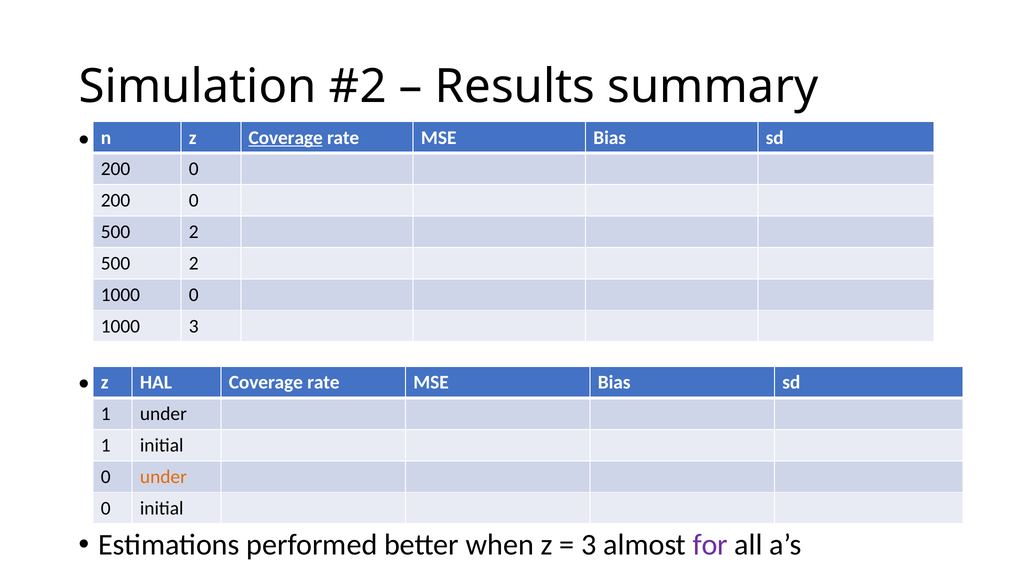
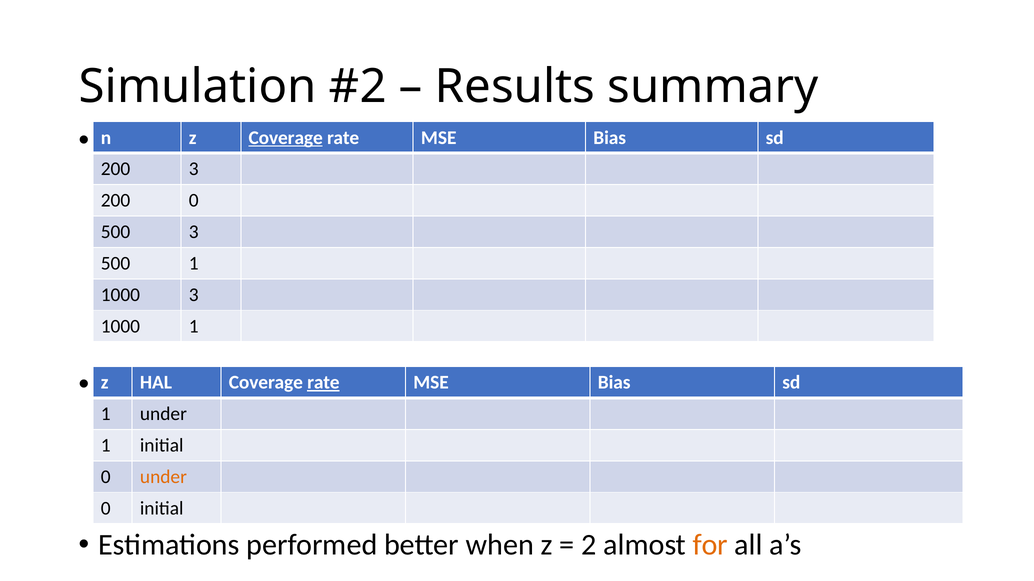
0: 0 -> 3 (194, 169)
2: 2 -> 3 (194, 232)
2: 2 -> 1 (194, 264)
1000 0: 0 -> 3 (194, 295)
1000 3: 3 -> 1 (194, 327)
rate underline: none -> present (323, 383)
3: 3 -> 2 (589, 545)
for colour: purple -> orange (710, 545)
